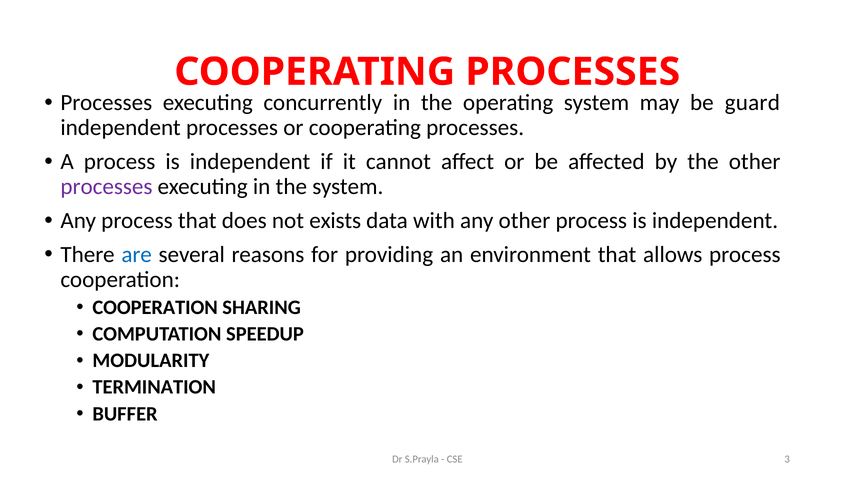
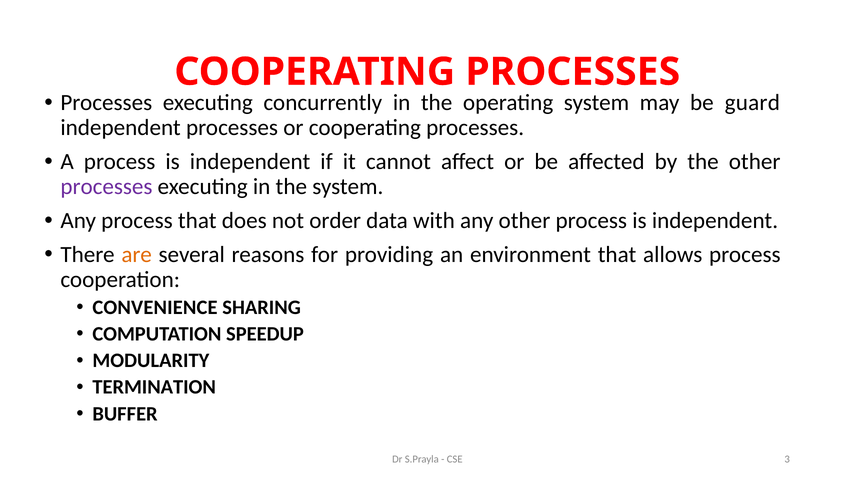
exists: exists -> order (335, 221)
are colour: blue -> orange (137, 254)
COOPERATION: COOPERATION -> CONVENIENCE (155, 308)
